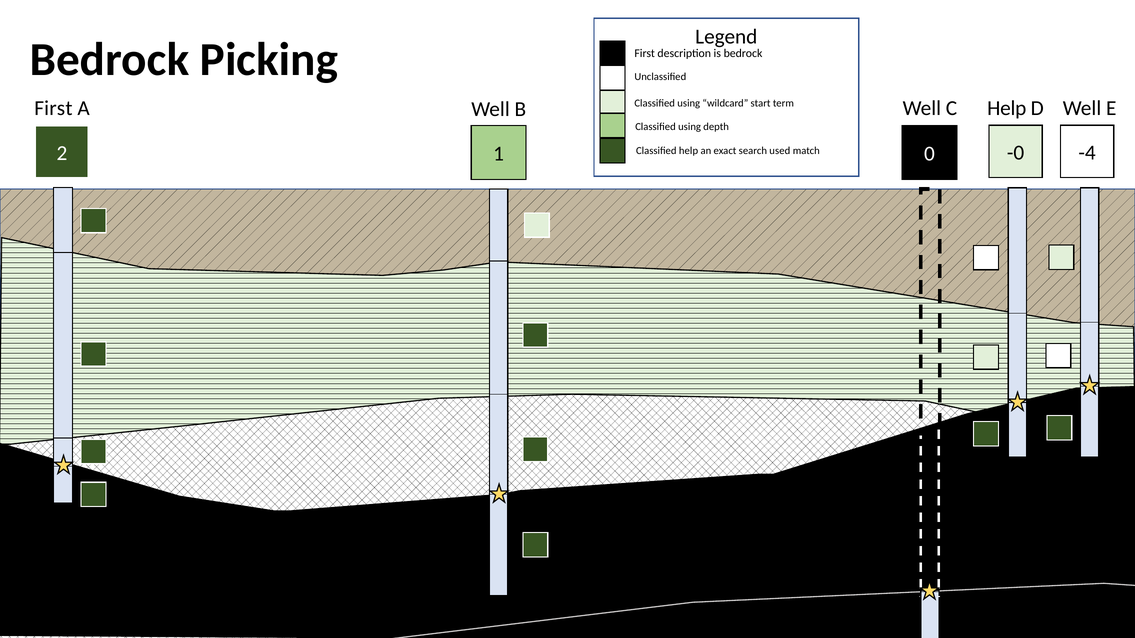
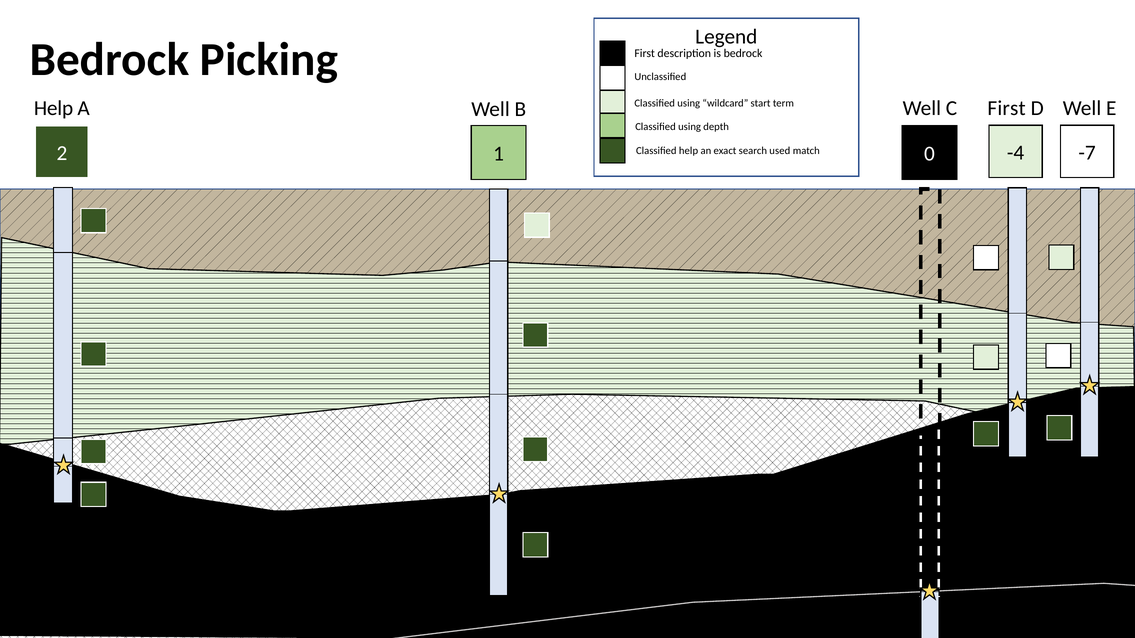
First: First -> Help (54, 108)
C Help: Help -> First (1007, 108)
-0: -0 -> -4 (1016, 153)
-4: -4 -> -7 (1087, 153)
